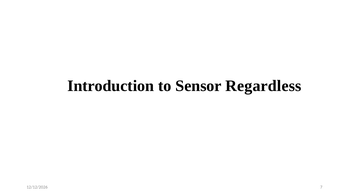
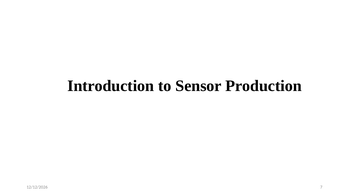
Regardless: Regardless -> Production (263, 86)
